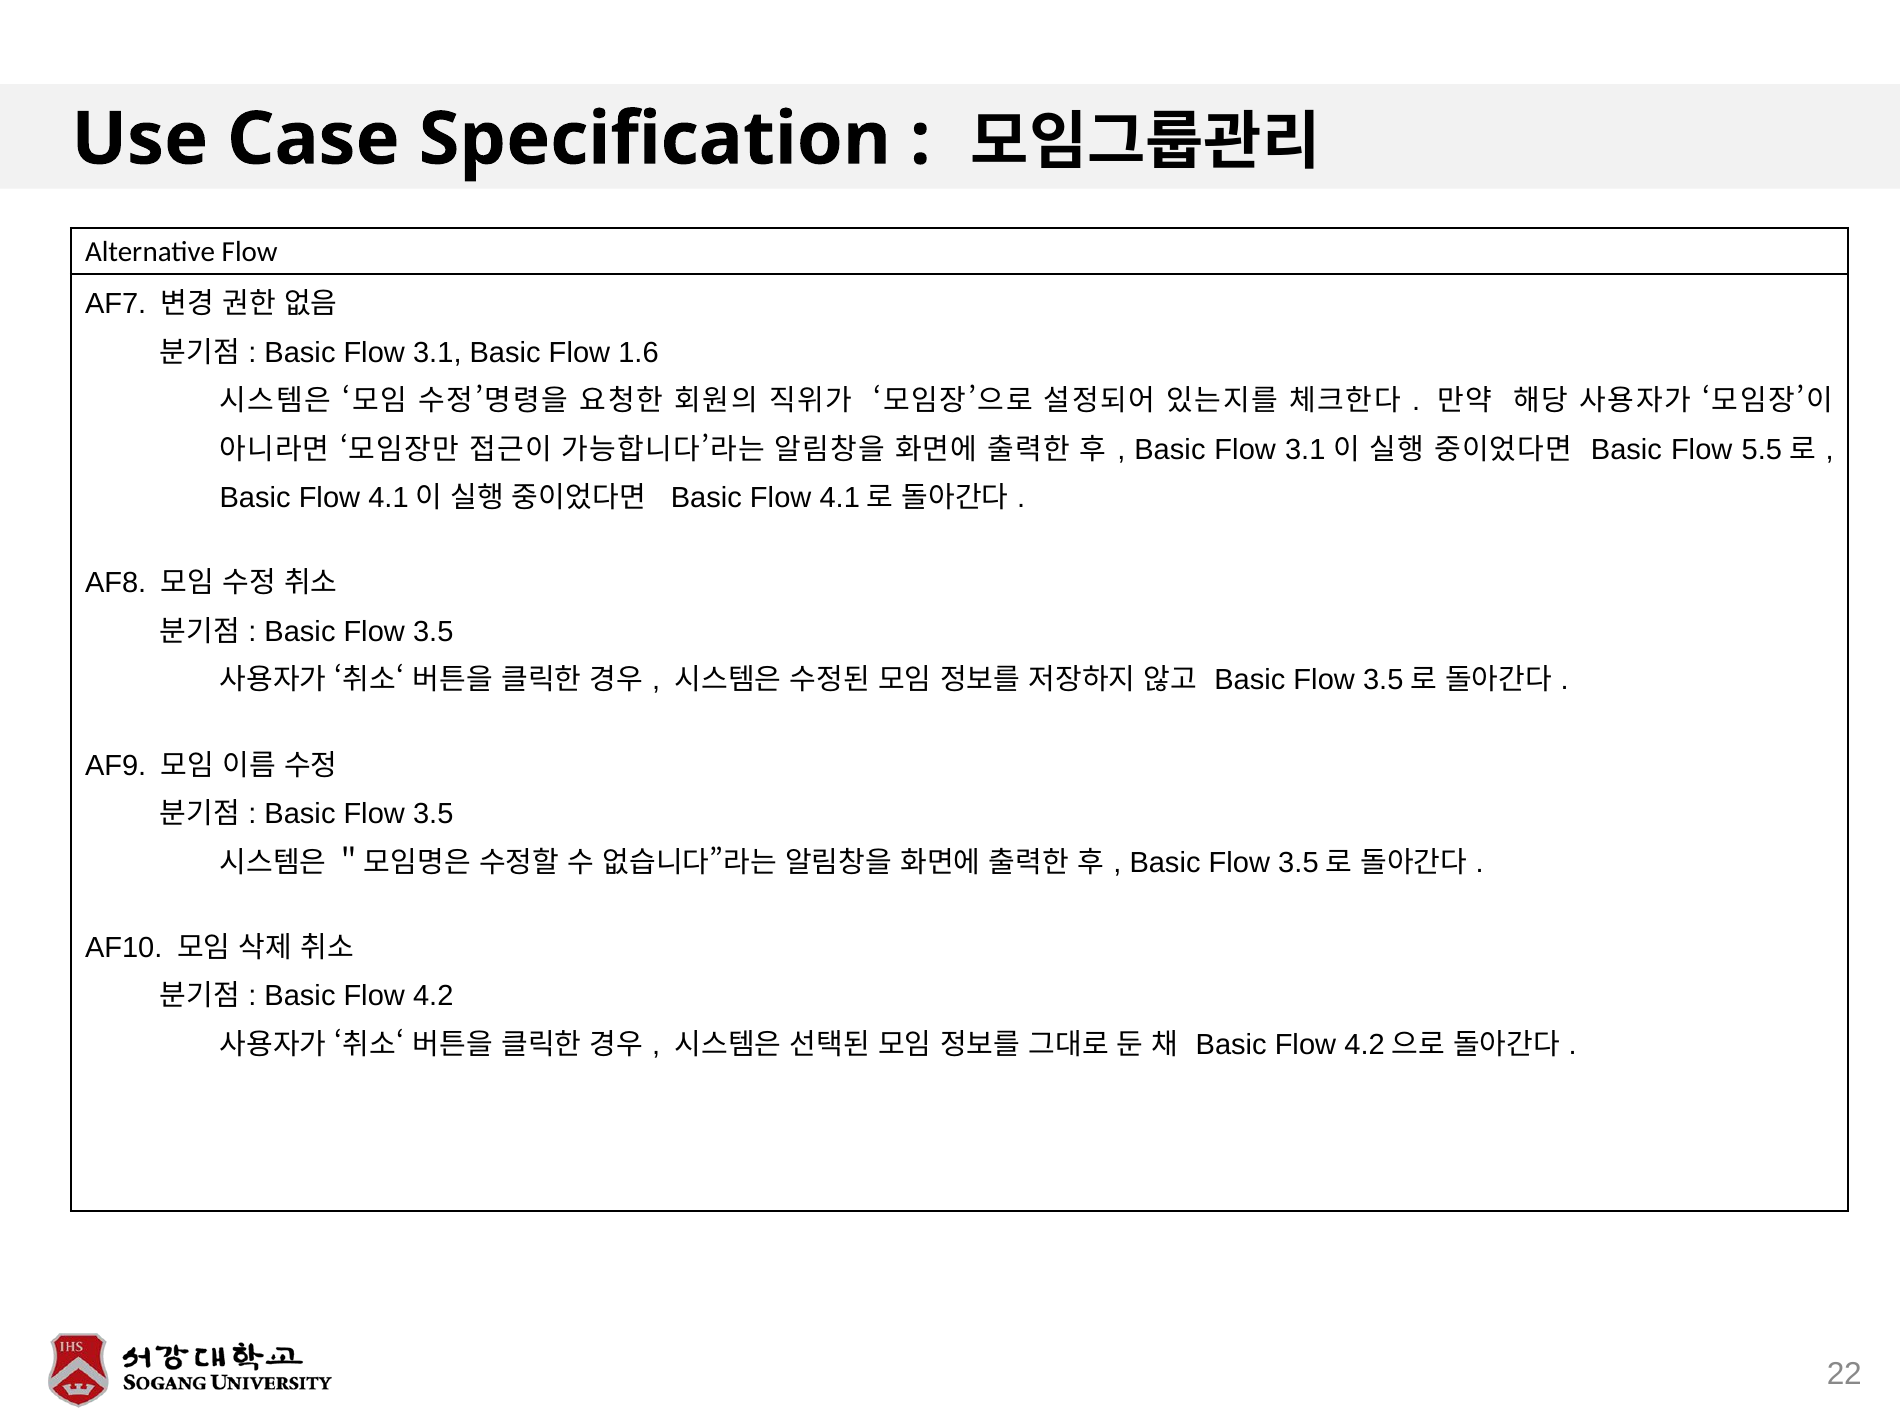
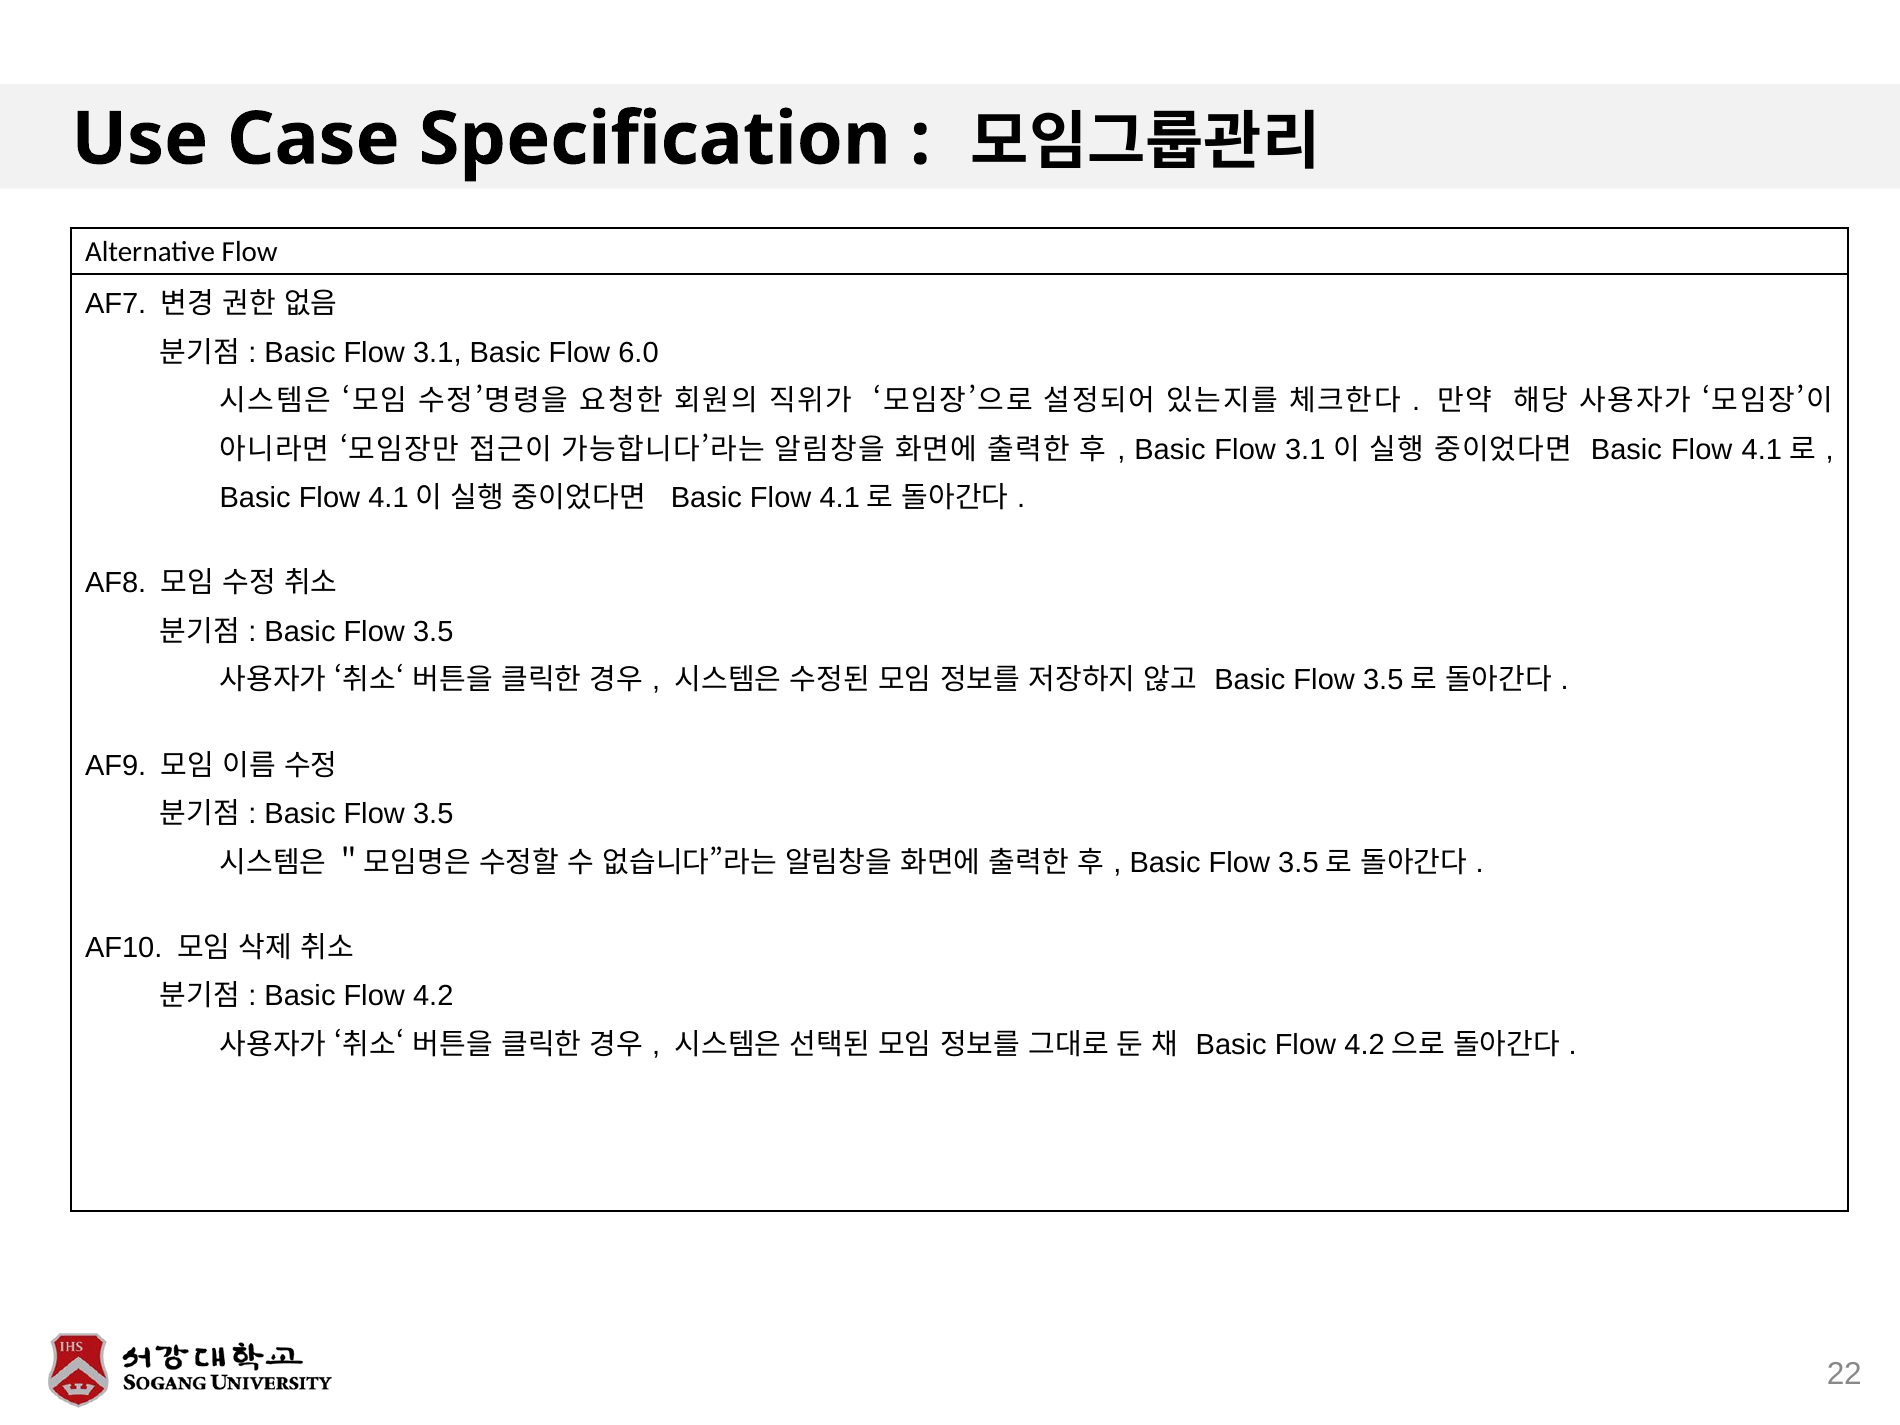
1.6: 1.6 -> 6.0 (638, 353)
5.5: 5.5 -> 4.1 (1762, 449)
